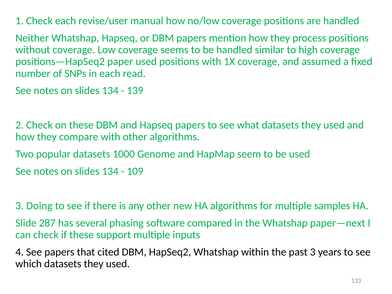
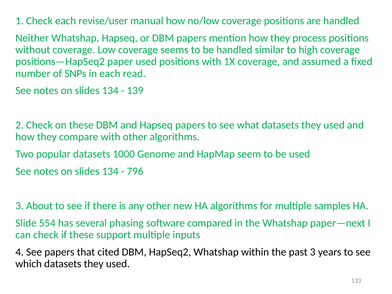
109: 109 -> 796 (135, 171)
Doing: Doing -> About (39, 206)
287: 287 -> 554 (47, 223)
